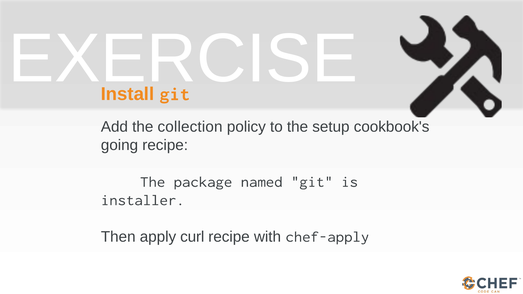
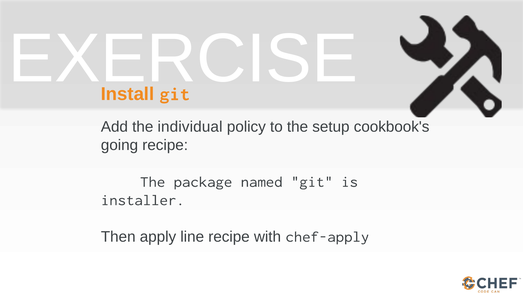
collection: collection -> individual (190, 127)
curl: curl -> line (192, 237)
